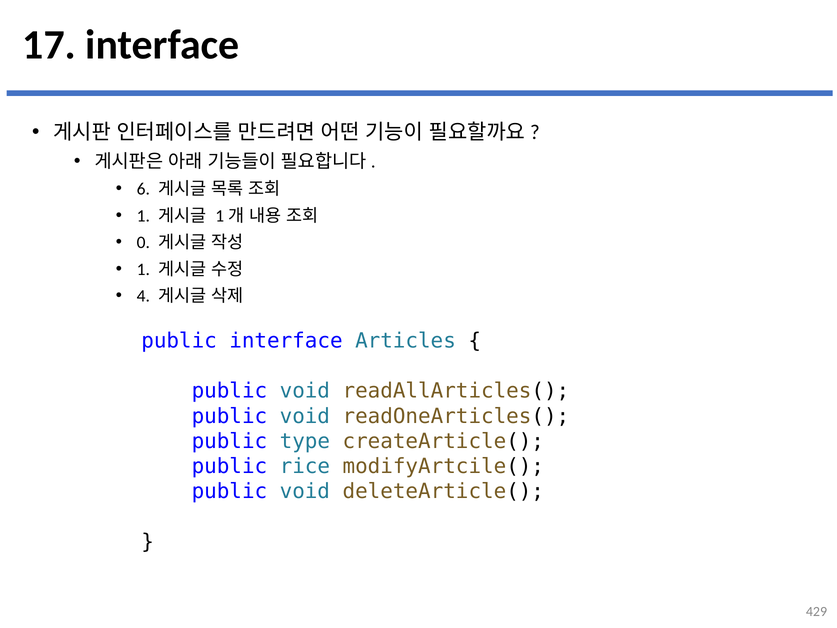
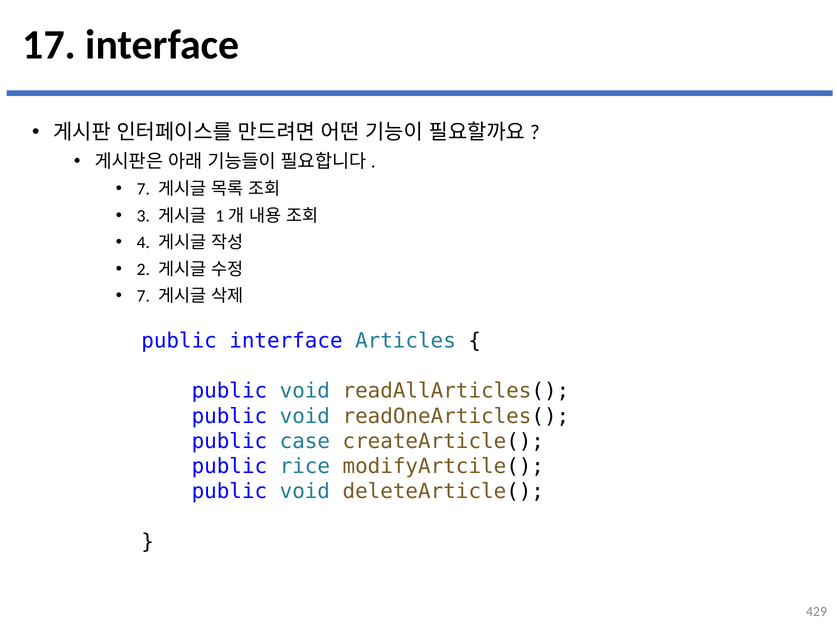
6: 6 -> 7 (143, 189)
1: 1 -> 3 (143, 216)
0: 0 -> 4 (143, 242)
1: 1 -> 2 (143, 269)
4: 4 -> 7 (143, 296)
type: type -> case (305, 441)
